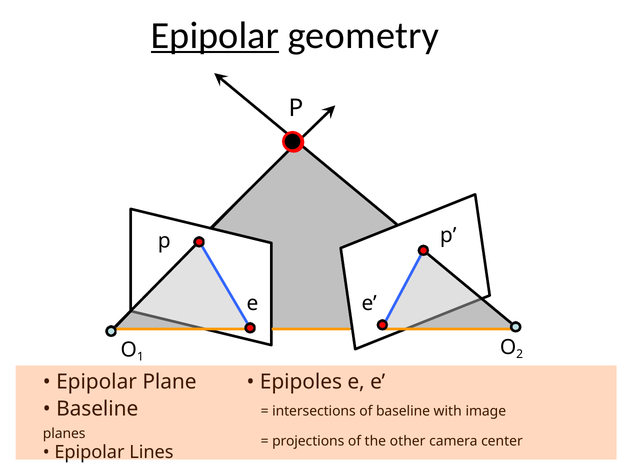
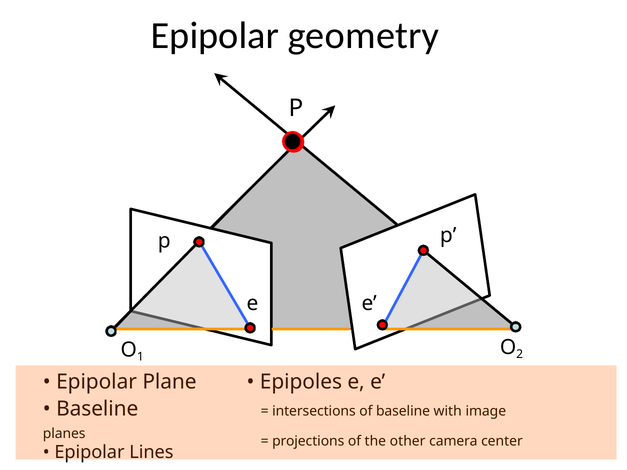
Epipolar underline: present -> none (215, 36)
